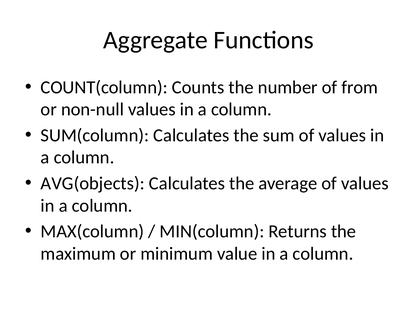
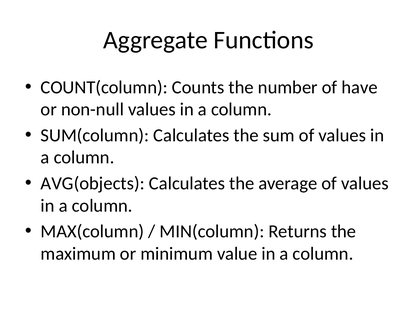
from: from -> have (360, 87)
